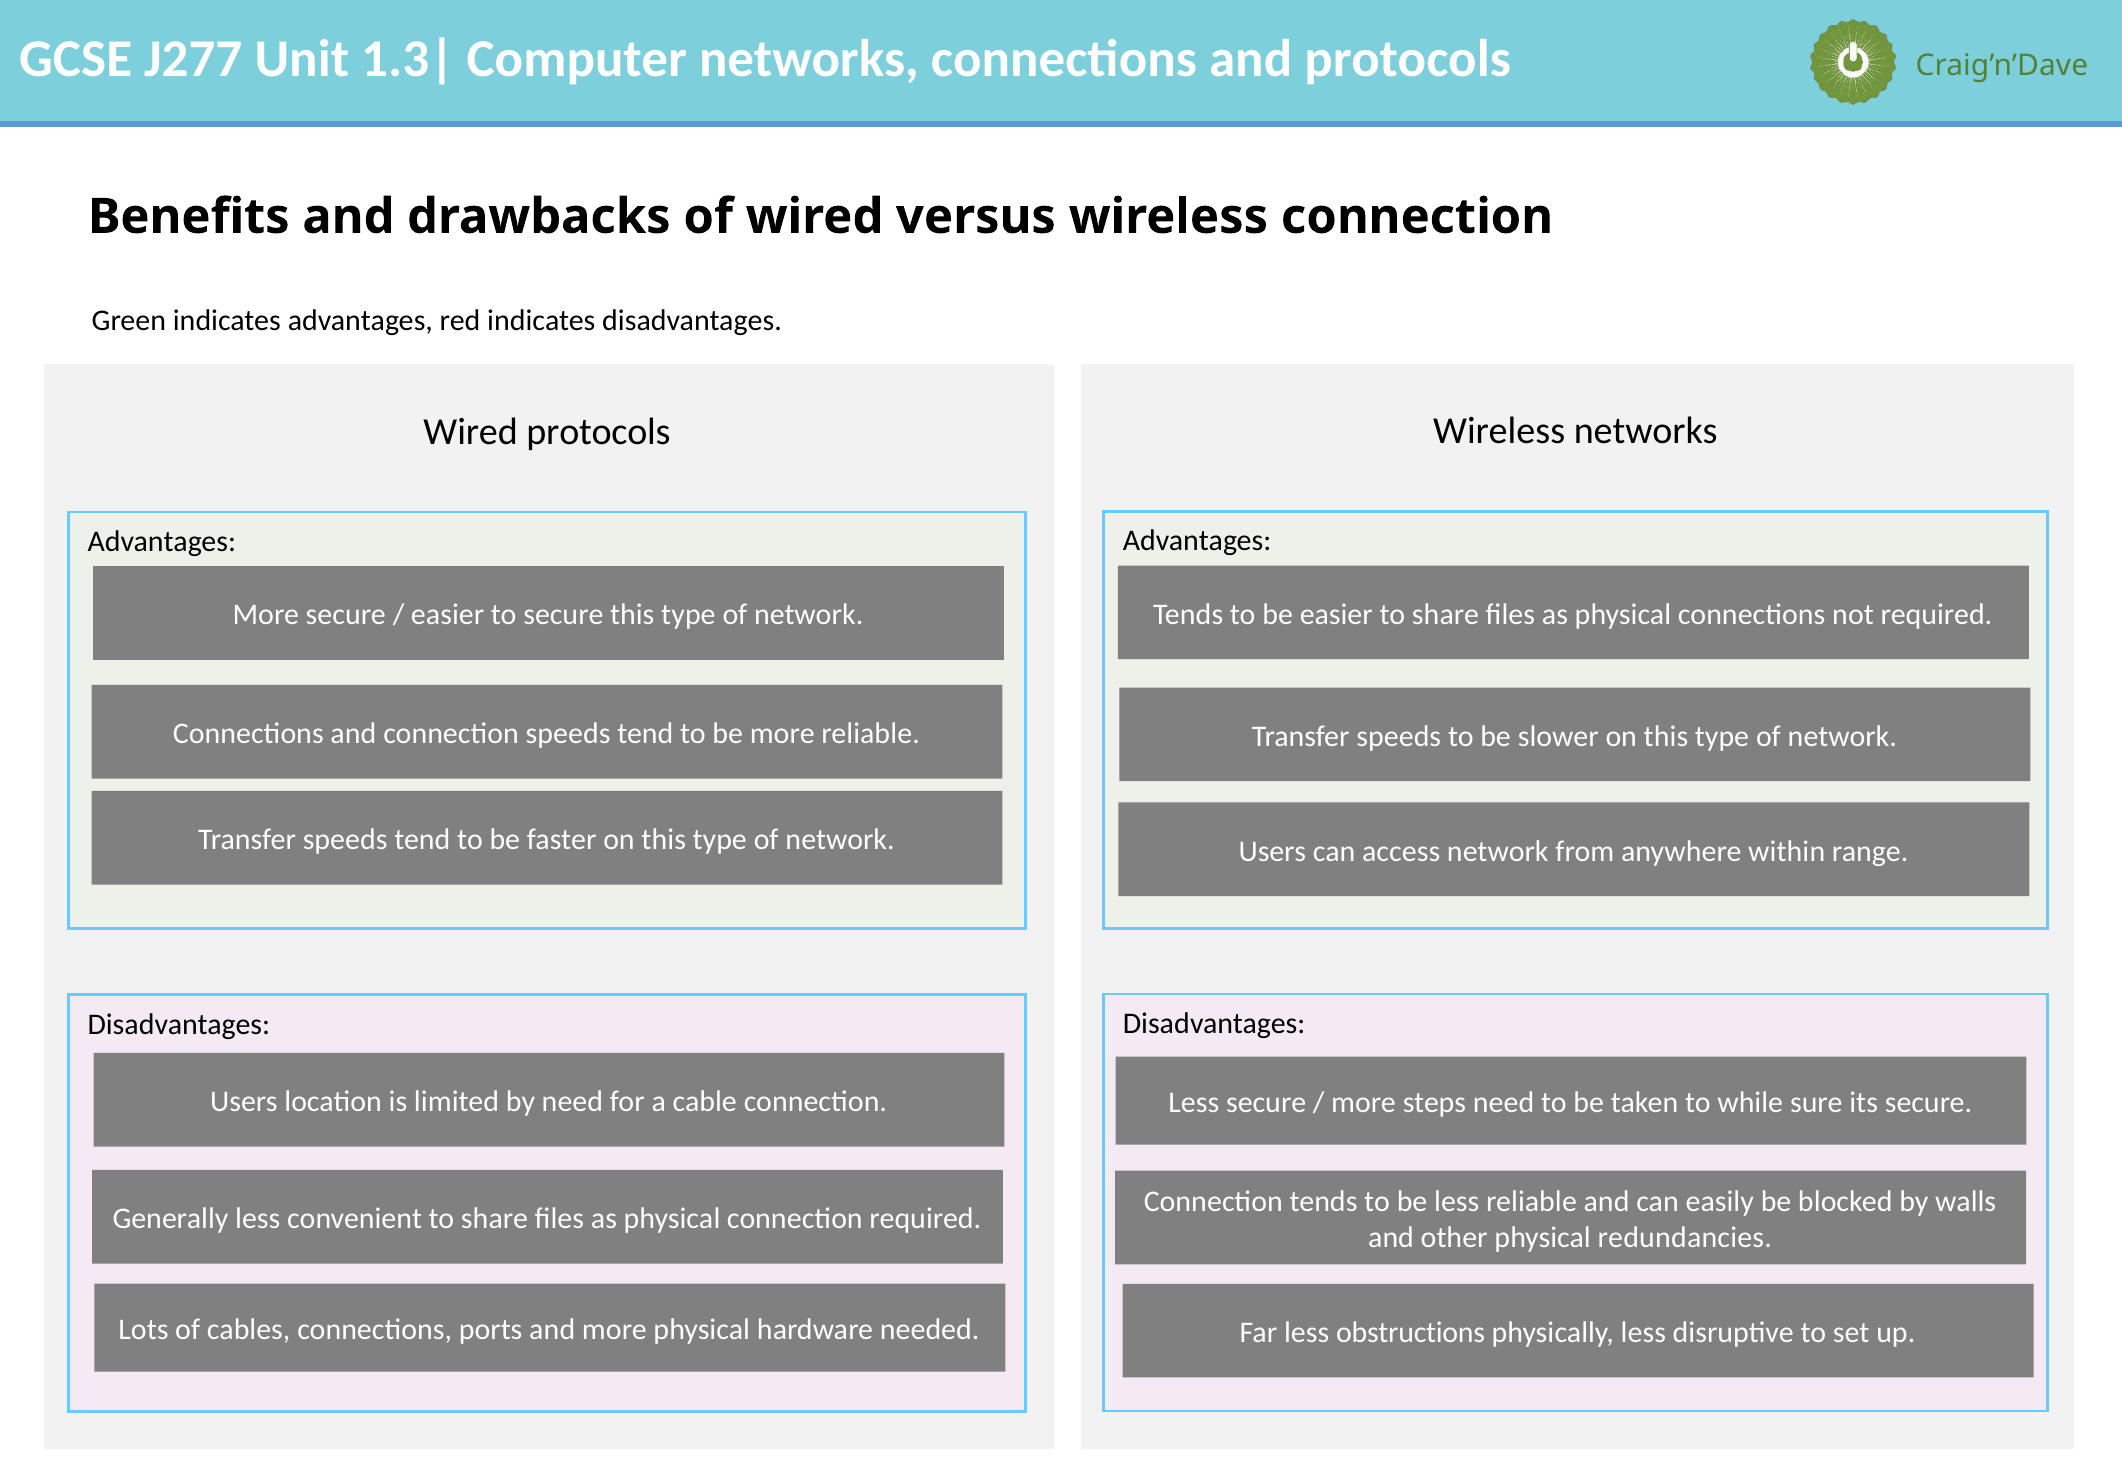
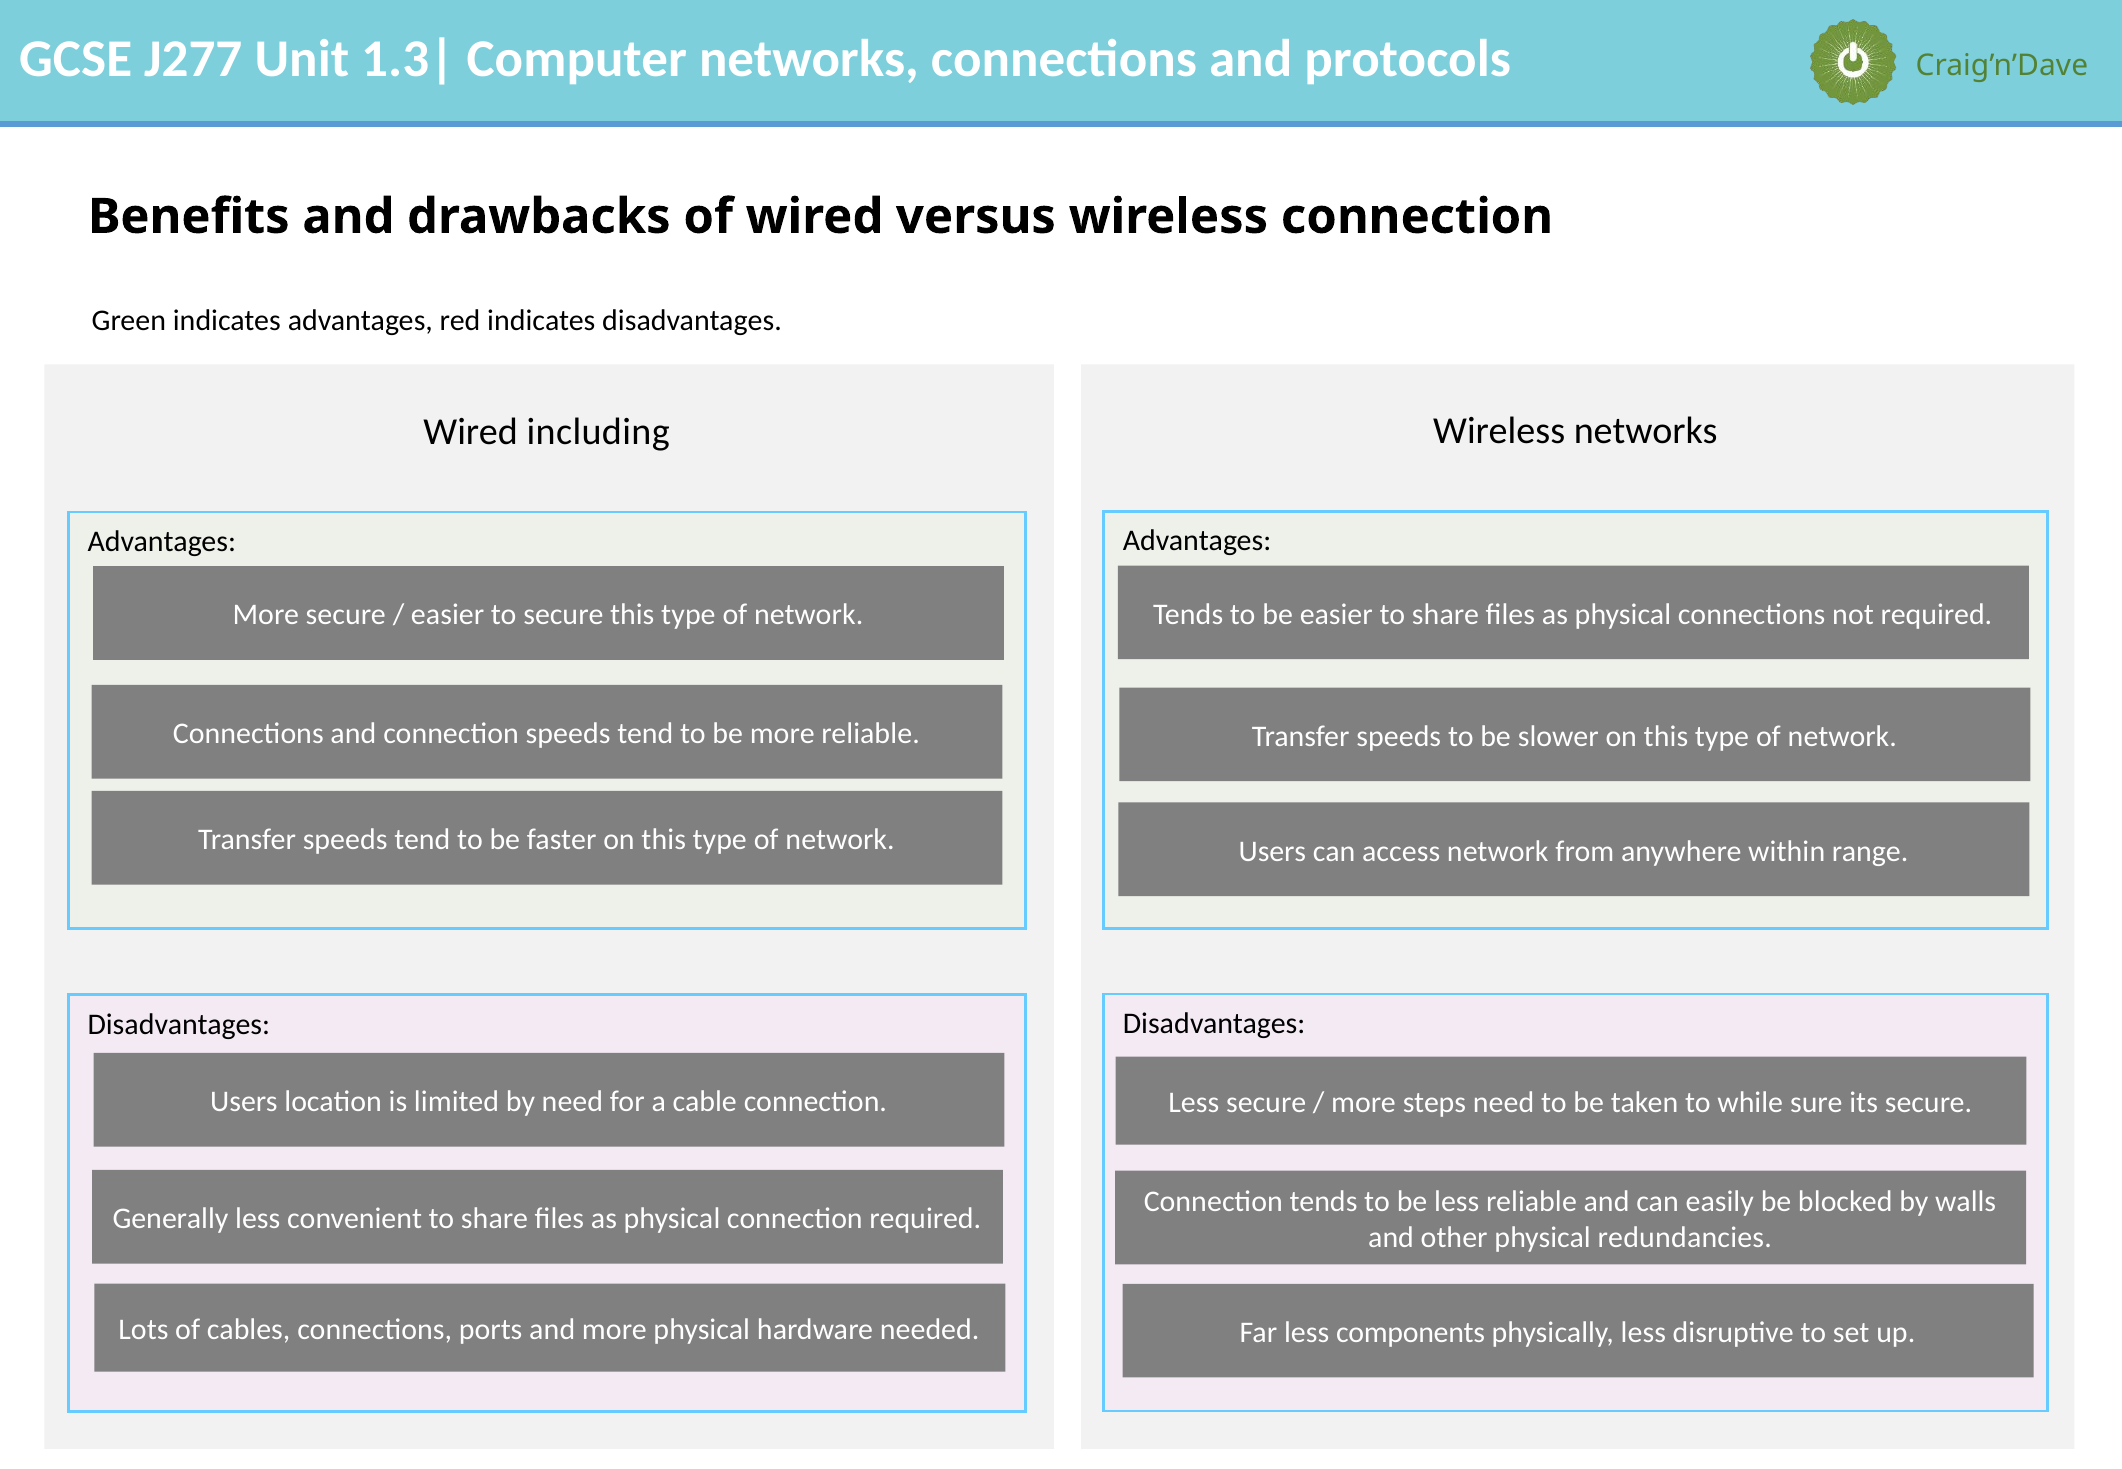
Wired protocols: protocols -> including (598, 432)
obstructions: obstructions -> components (1411, 1333)
